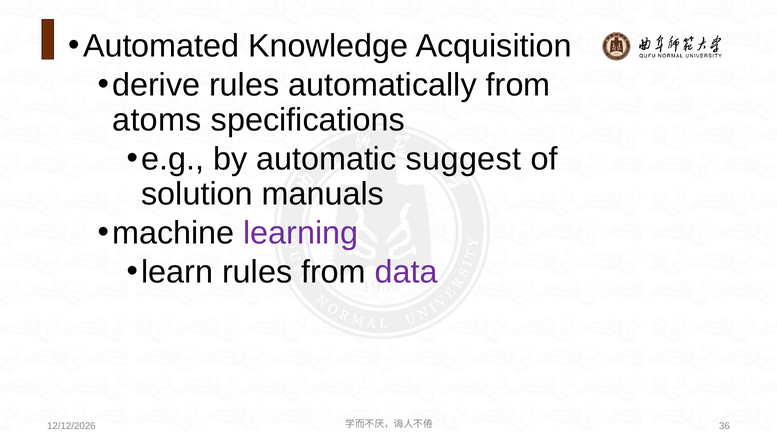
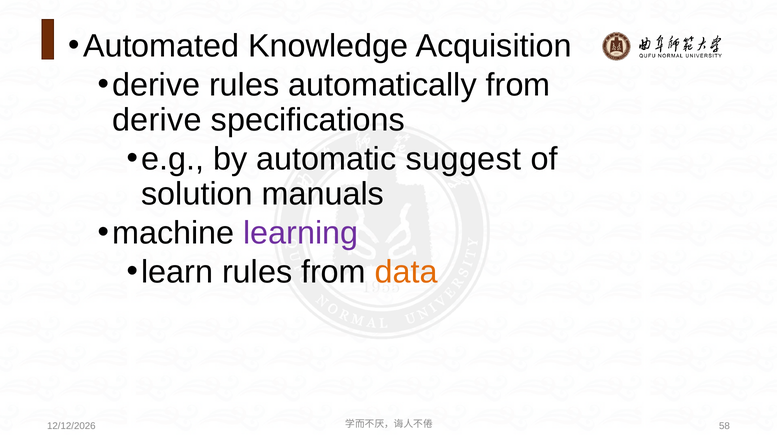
atoms: atoms -> derive (157, 120)
data colour: purple -> orange (406, 272)
36: 36 -> 58 (724, 426)
